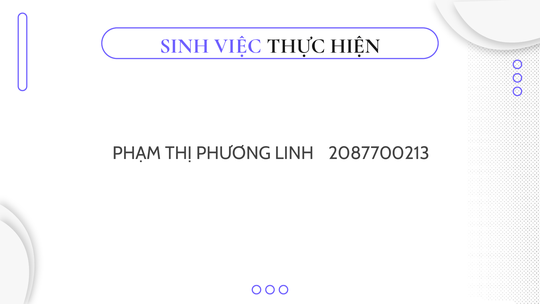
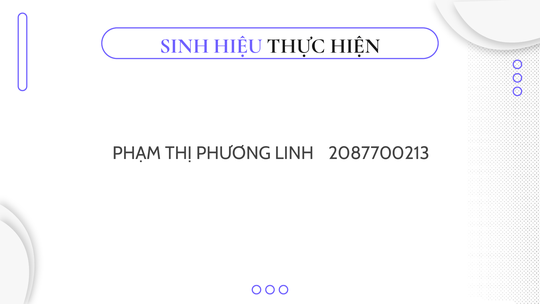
VIỆC: VIỆC -> HIỆU (238, 46)
